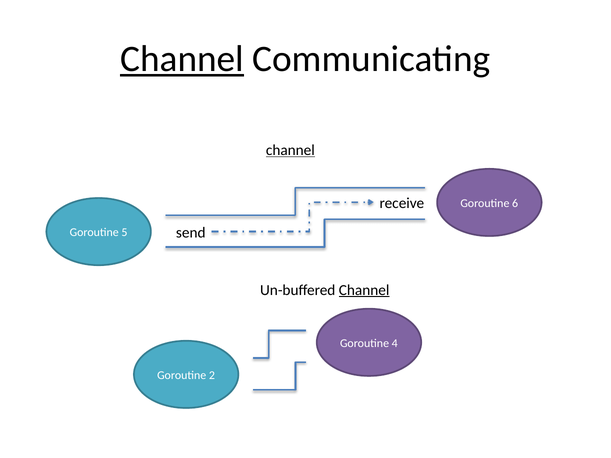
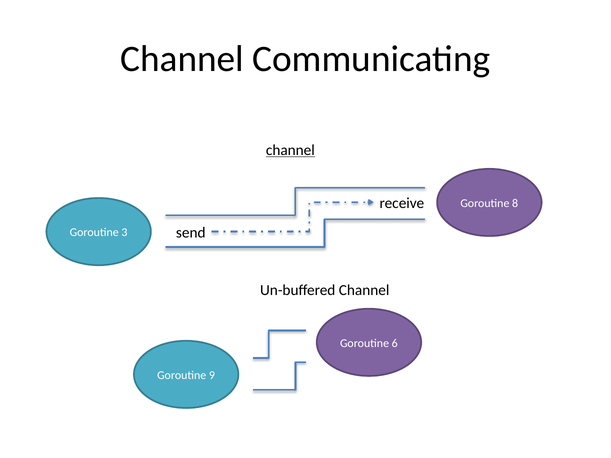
Channel underline: present -> none (182, 59)
6: 6 -> 8 (515, 203)
5: 5 -> 3 (124, 233)
Channel underline: present -> none (364, 290)
4: 4 -> 6 (395, 343)
2: 2 -> 9 (212, 375)
